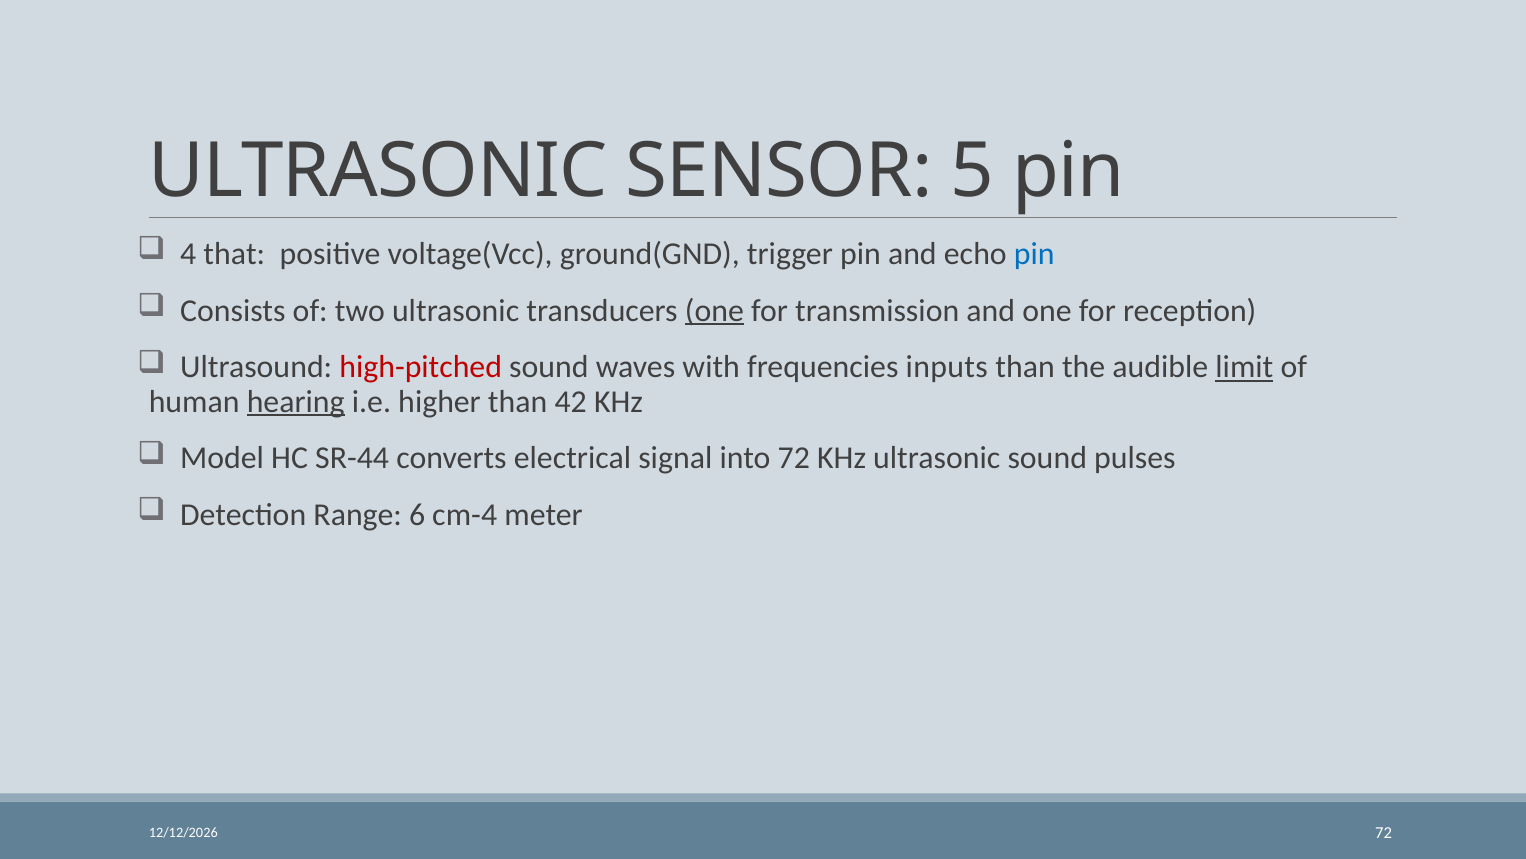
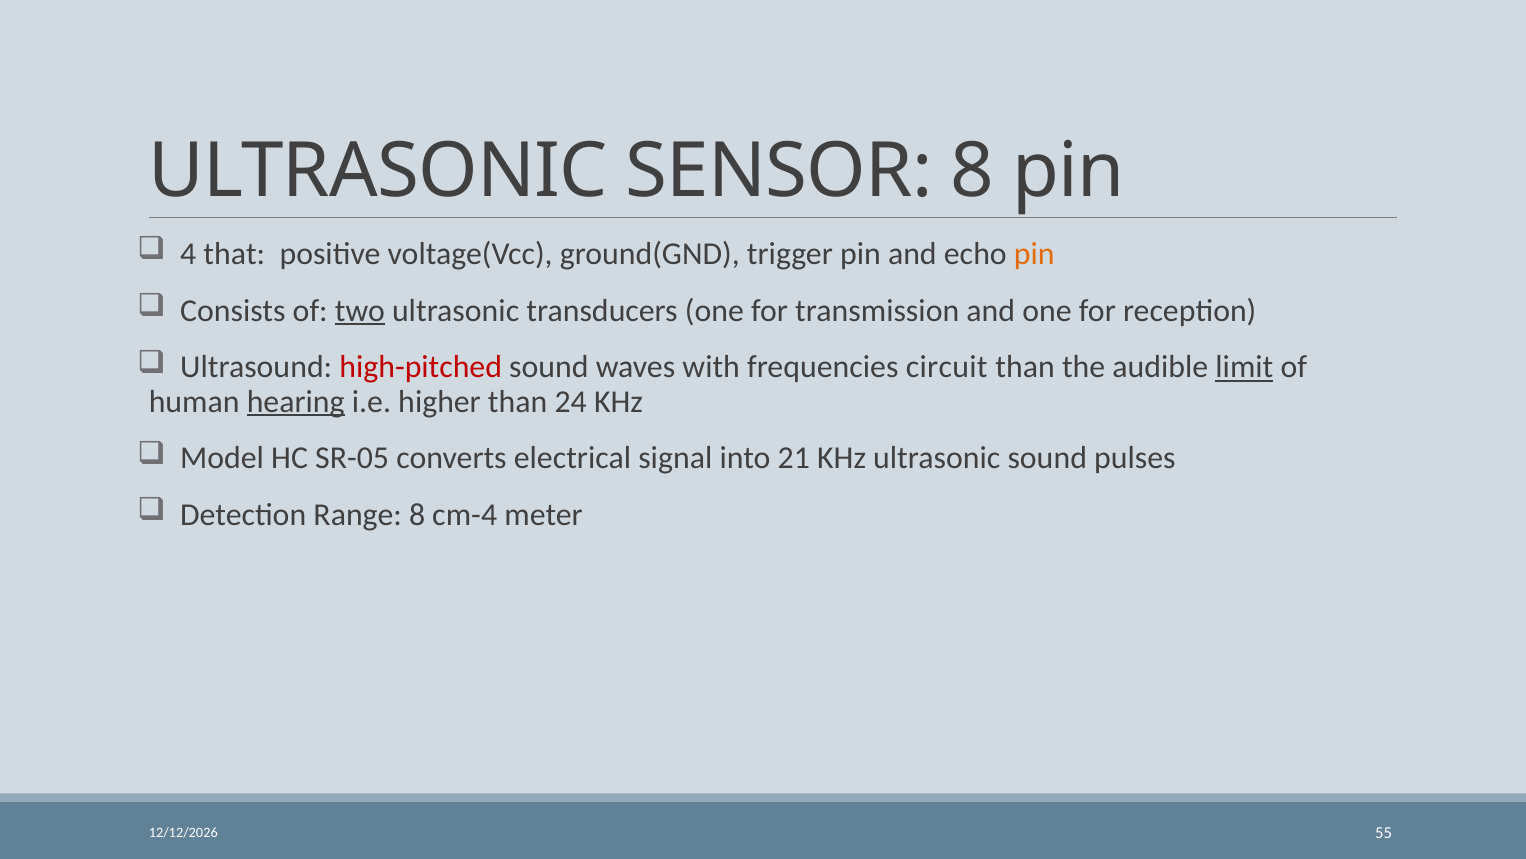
SENSOR 5: 5 -> 8 (973, 171)
pin colour: blue -> orange (1034, 254)
two underline: none -> present (360, 310)
one underline: present -> none (714, 310)
inputs: inputs -> circuit (947, 367)
42: 42 -> 24 (571, 401)
SR-44: SR-44 -> SR-05 (352, 458)
into 72: 72 -> 21 (794, 458)
Range 6: 6 -> 8 (417, 514)
72: 72 -> 55 (1384, 832)
